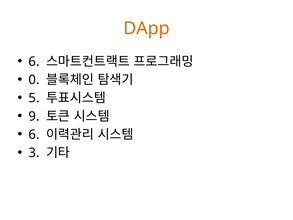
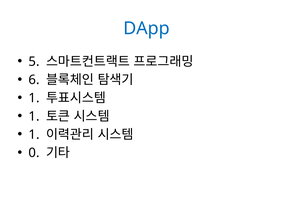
DApp colour: orange -> blue (147, 28)
6: 6 -> 5 (34, 61)
0: 0 -> 6 (34, 80)
5: 5 -> 1 (34, 98)
9: 9 -> 1 (34, 116)
6: 6 -> 1 (34, 134)
3: 3 -> 0 (34, 153)
